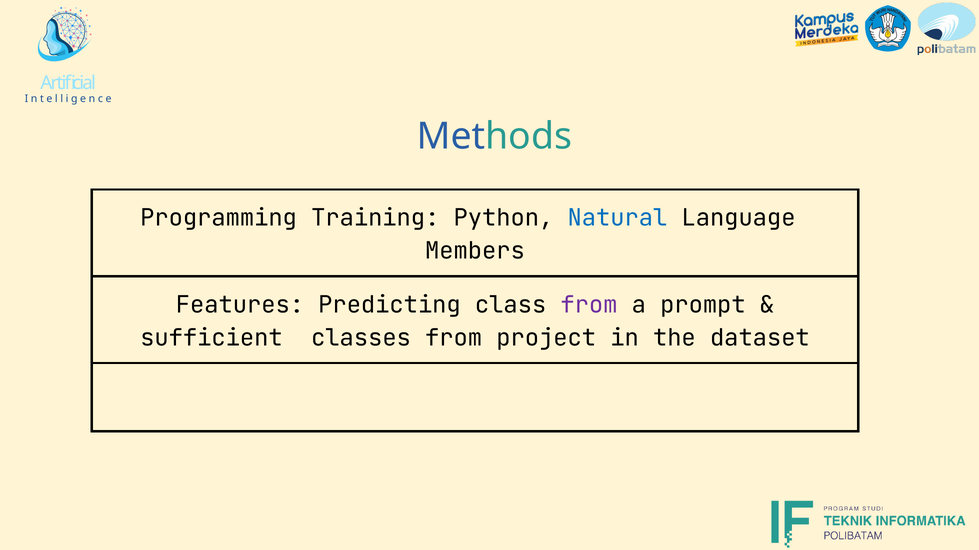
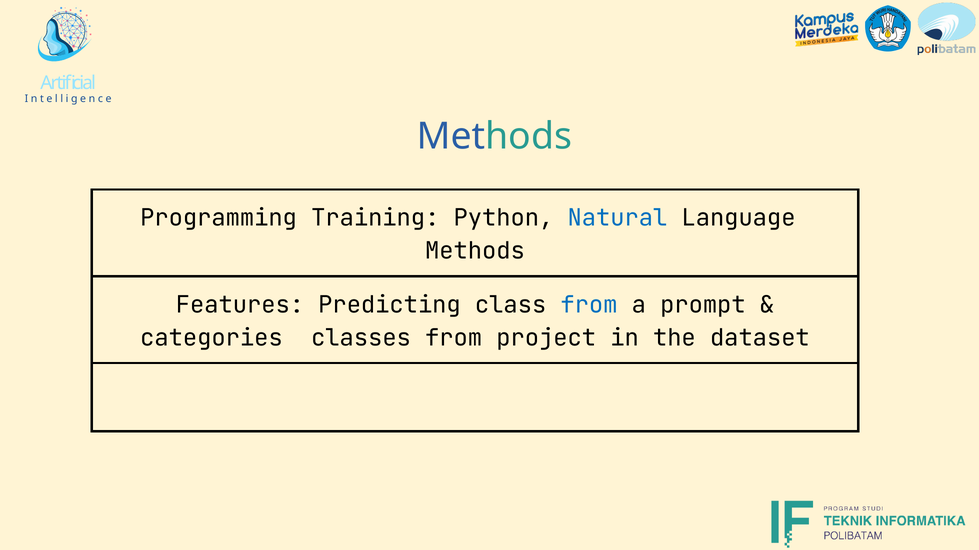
Members: Members -> Methods (475, 251)
from colour: purple -> blue (589, 305)
sufficient: sufficient -> categories (211, 338)
